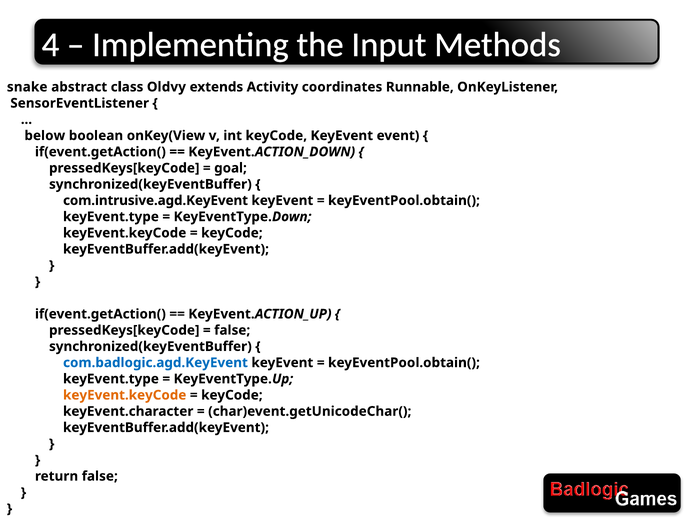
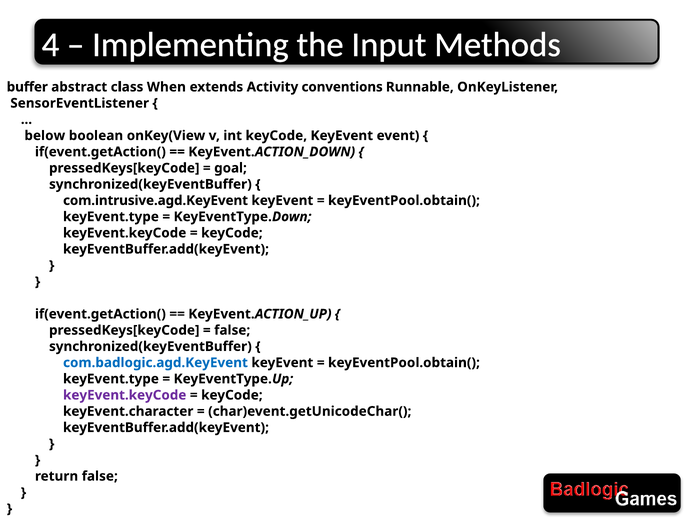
snake: snake -> buffer (27, 87)
Oldvy: Oldvy -> When (166, 87)
coordinates: coordinates -> conventions (342, 87)
keyEvent.keyCode colour: orange -> purple (125, 395)
